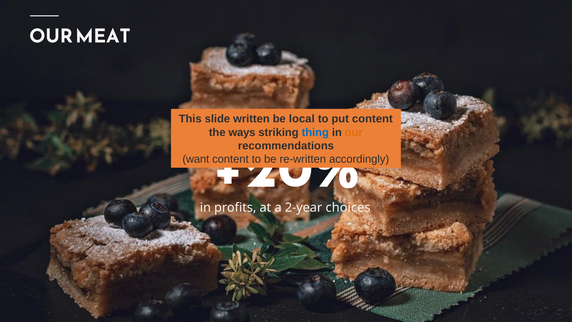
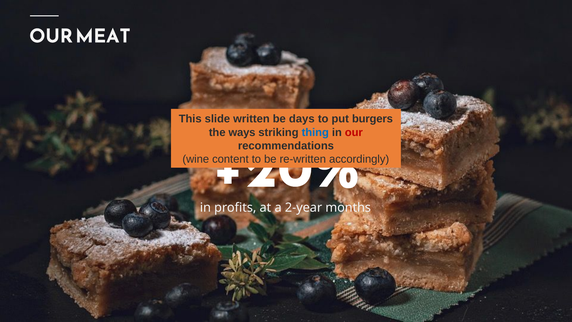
local: local -> days (302, 119)
put content: content -> burgers (372, 119)
our colour: orange -> red (354, 132)
want: want -> wine (196, 159)
choices: choices -> months (348, 208)
